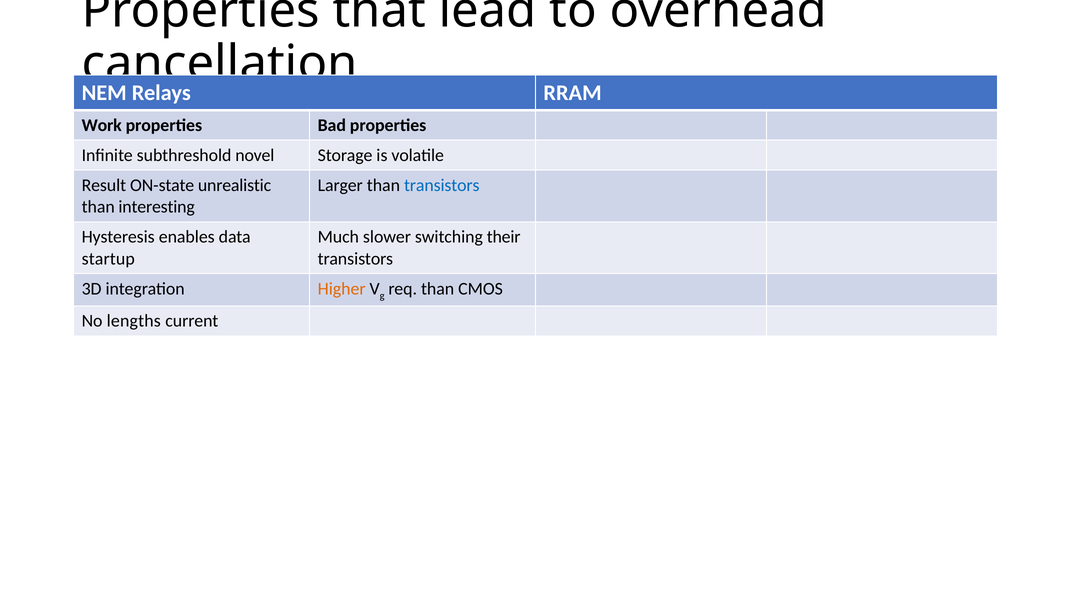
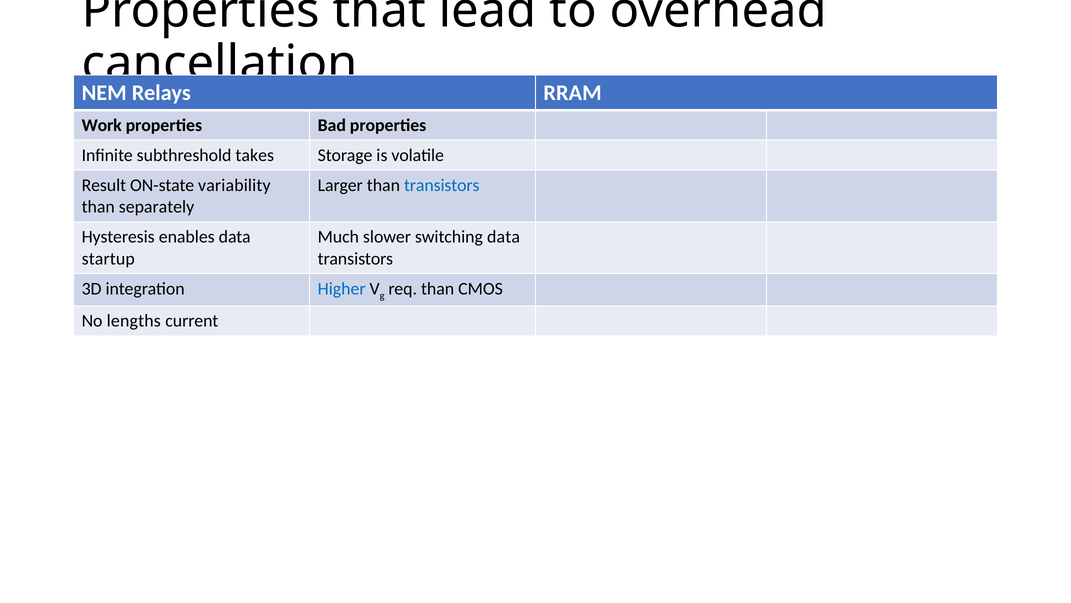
novel: novel -> takes (255, 155)
unrealistic: unrealistic -> variability (234, 185)
interesting: interesting -> separately (157, 207)
switching their: their -> data (503, 237)
Higher colour: orange -> blue (342, 288)
